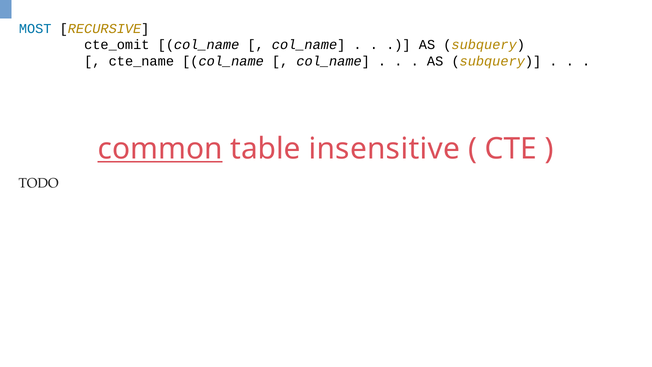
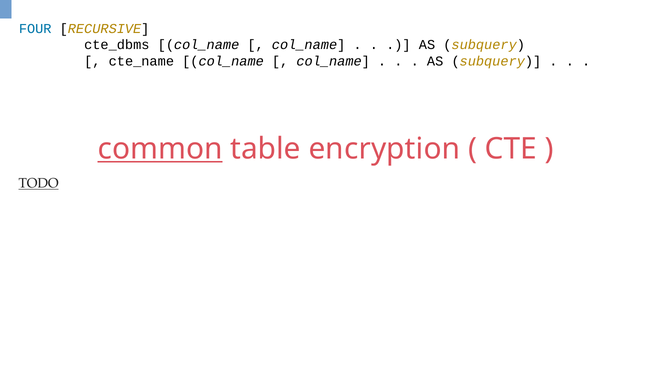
MOST: MOST -> FOUR (35, 29)
cte_omit: cte_omit -> cte_dbms (117, 45)
insensitive: insensitive -> encryption (384, 149)
TODO underline: none -> present (39, 183)
